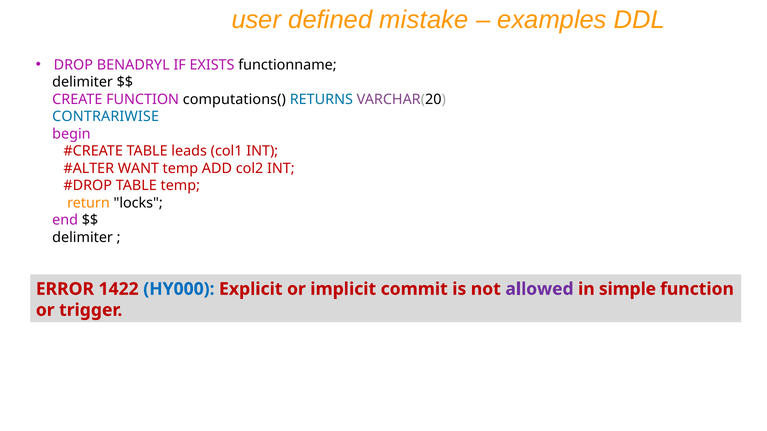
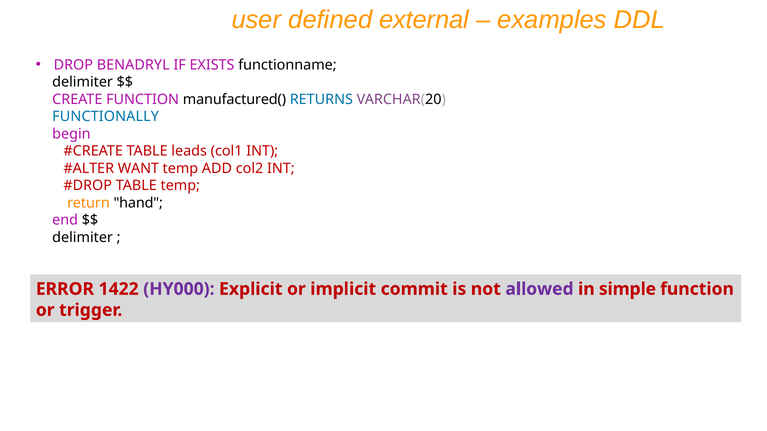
mistake: mistake -> external (424, 20)
computations(: computations( -> manufactured( (234, 100)
CONTRARIWISE: CONTRARIWISE -> FUNCTIONALLY (106, 117)
locks: locks -> hand (138, 203)
HY000 colour: blue -> purple (179, 289)
